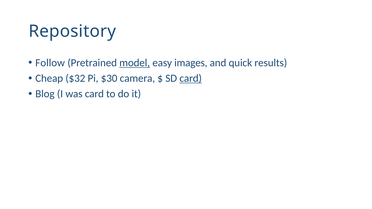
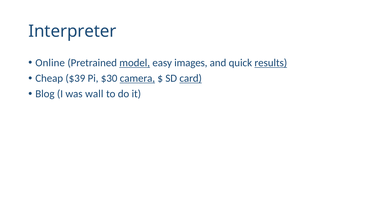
Repository: Repository -> Interpreter (72, 31)
Follow: Follow -> Online (50, 63)
results underline: none -> present (271, 63)
$32: $32 -> $39 (75, 78)
camera underline: none -> present (137, 78)
was card: card -> wall (94, 94)
